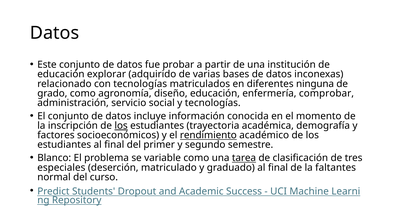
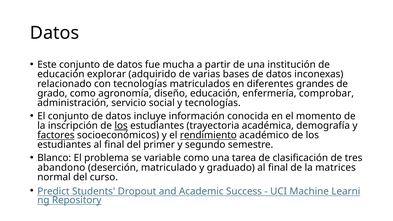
probar: probar -> mucha (178, 65)
ninguna: ninguna -> grandes (315, 84)
factores underline: none -> present (56, 135)
tarea underline: present -> none (244, 158)
especiales: especiales -> abandono (61, 168)
faltantes: faltantes -> matrices (336, 168)
